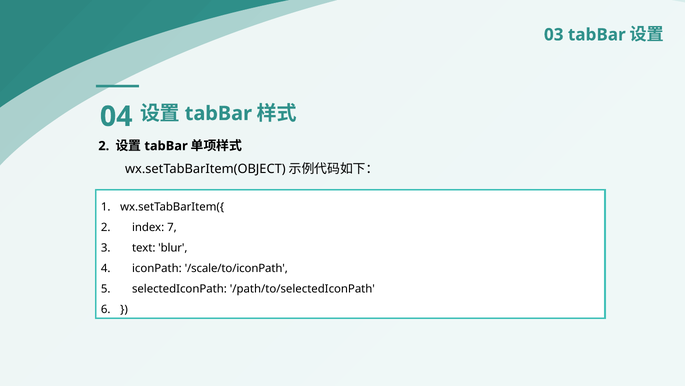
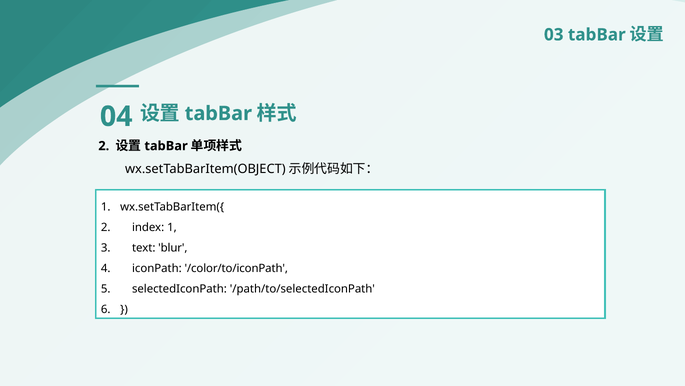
index 7: 7 -> 1 (172, 227)
/scale/to/iconPath: /scale/to/iconPath -> /color/to/iconPath (236, 268)
